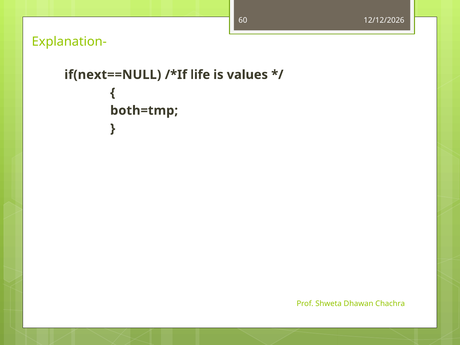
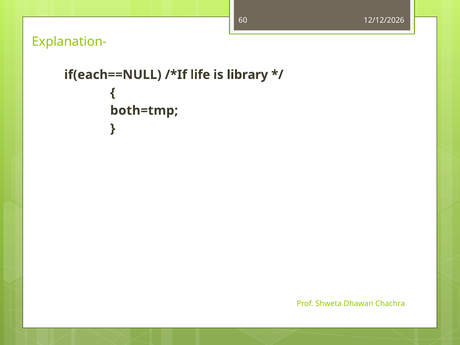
if(next==NULL: if(next==NULL -> if(each==NULL (113, 75)
values: values -> library (247, 75)
